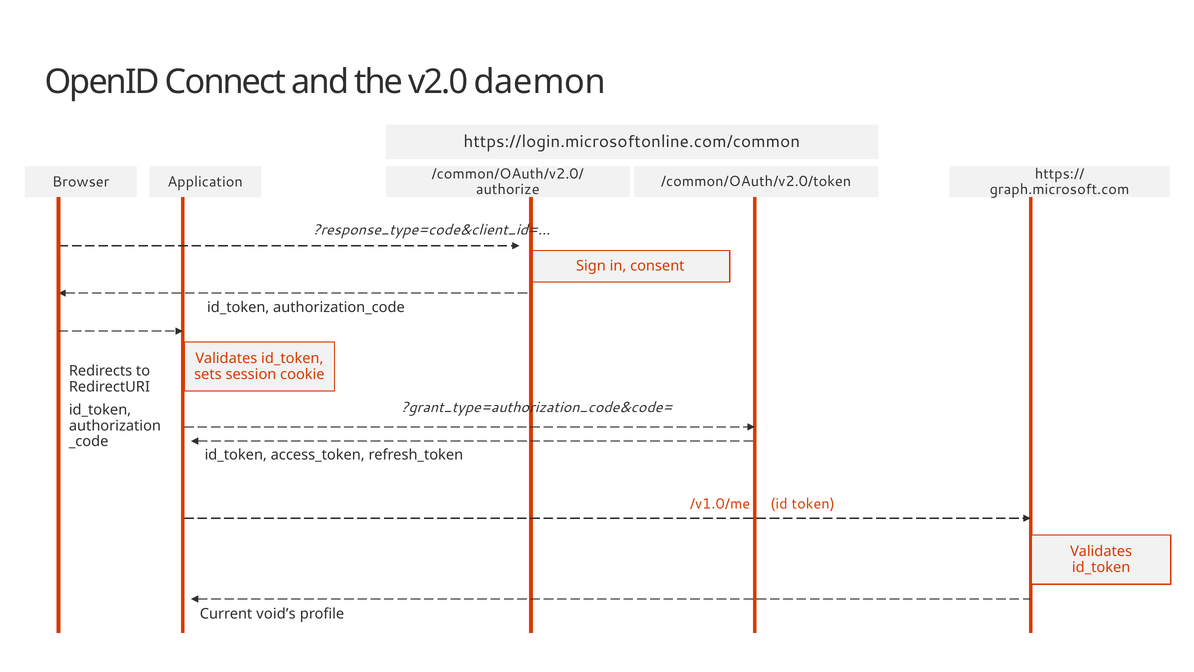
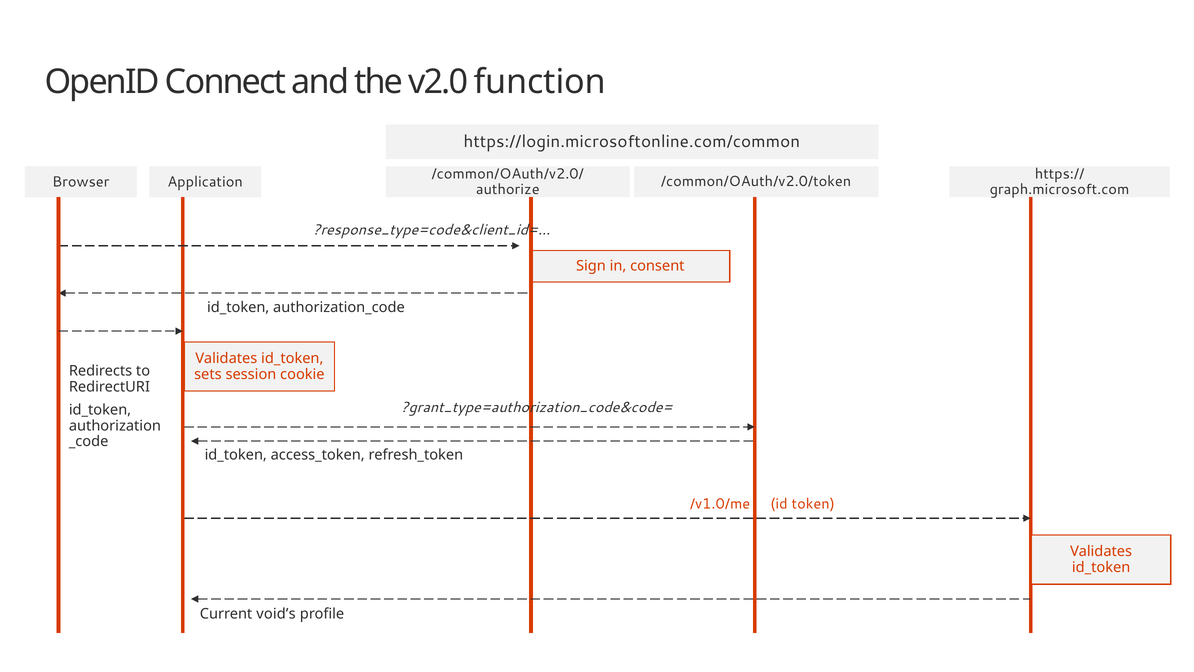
daemon: daemon -> function (540, 82)
